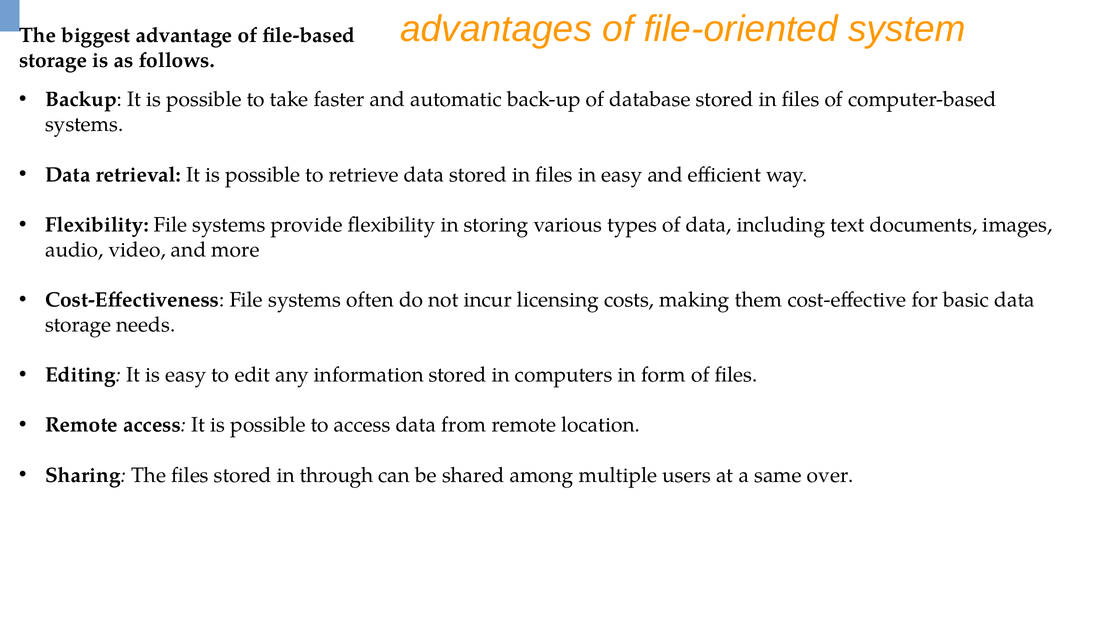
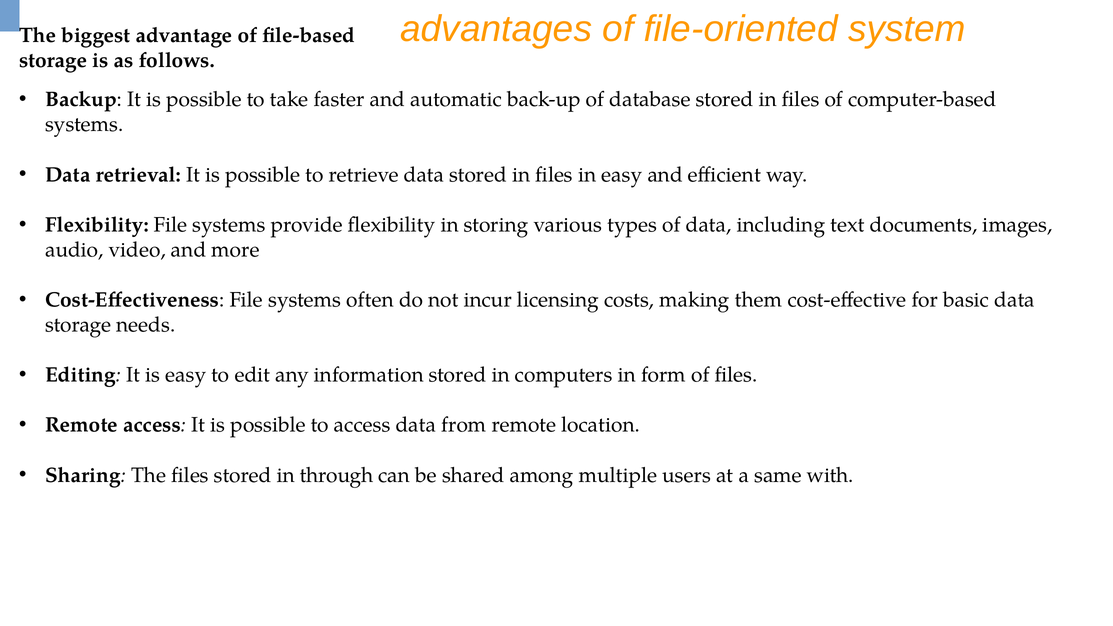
over: over -> with (830, 475)
